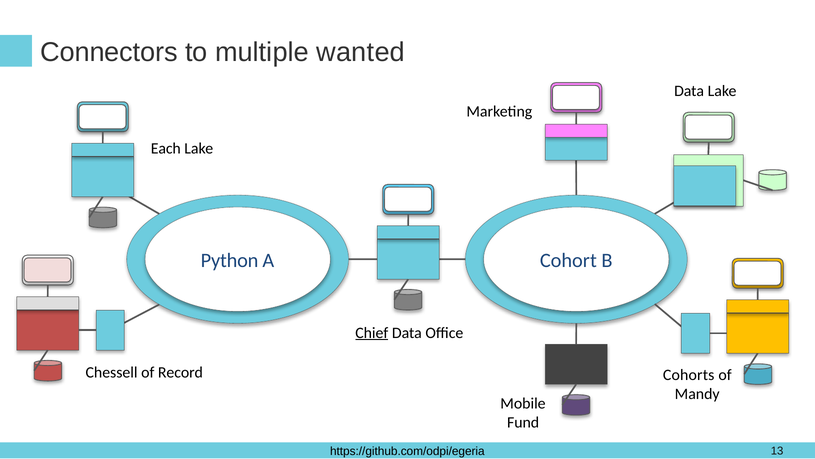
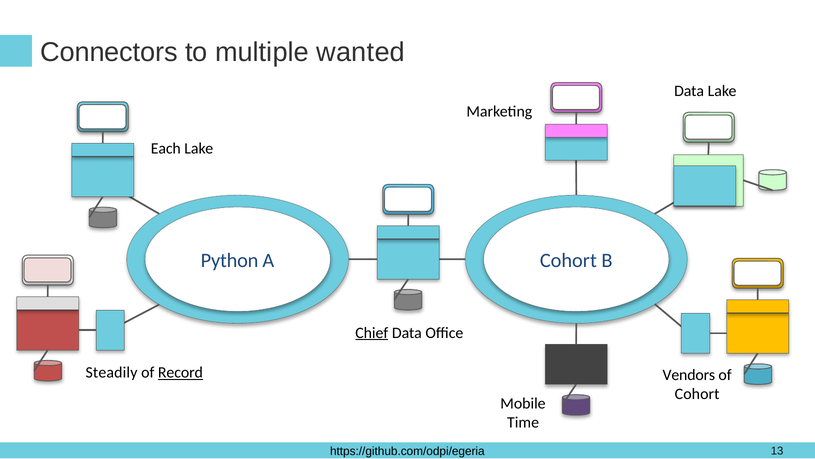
Chessell: Chessell -> Steadily (111, 372)
Record underline: none -> present (180, 372)
Cohorts: Cohorts -> Vendors (689, 374)
Mandy: Mandy -> Cohort (697, 393)
Fund: Fund -> Time (523, 422)
